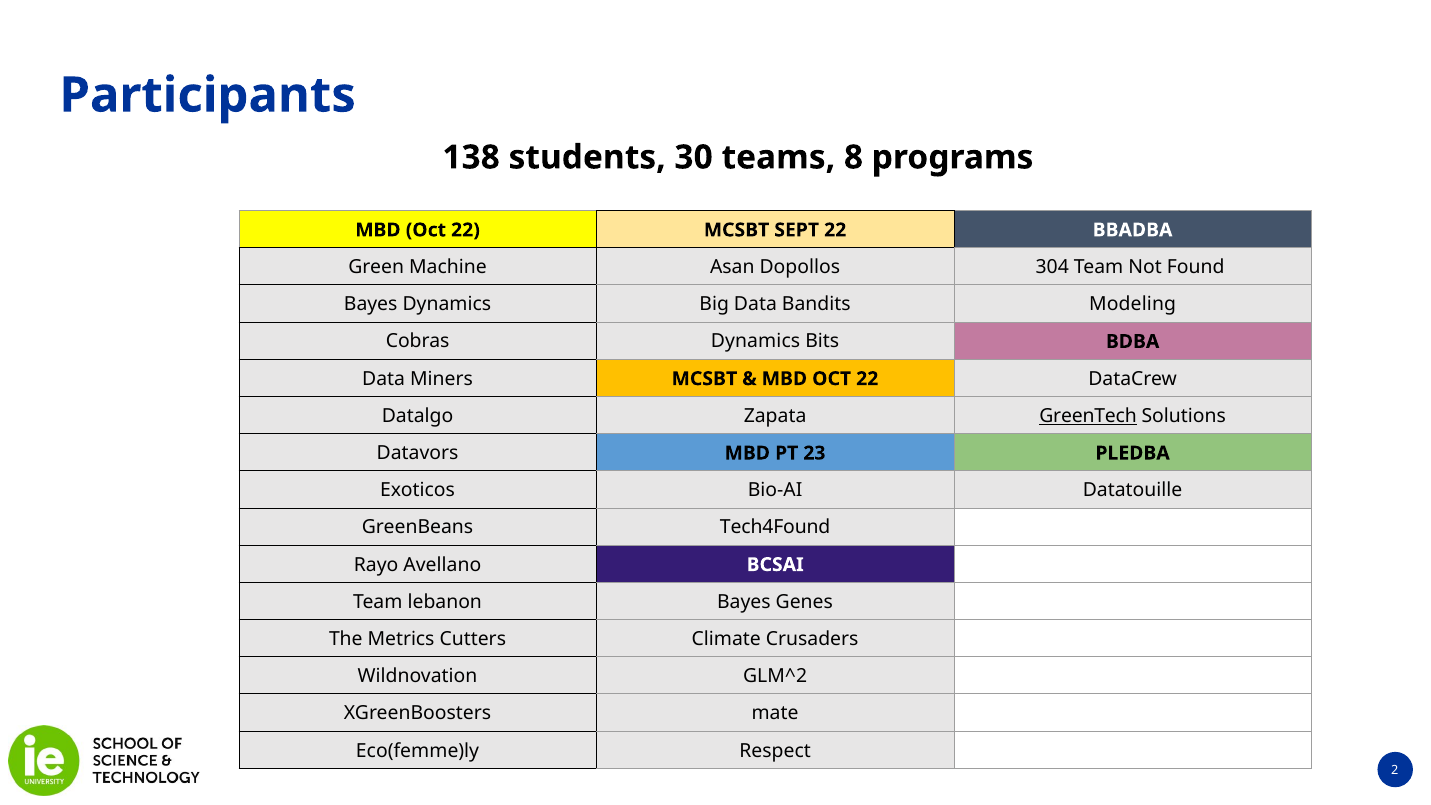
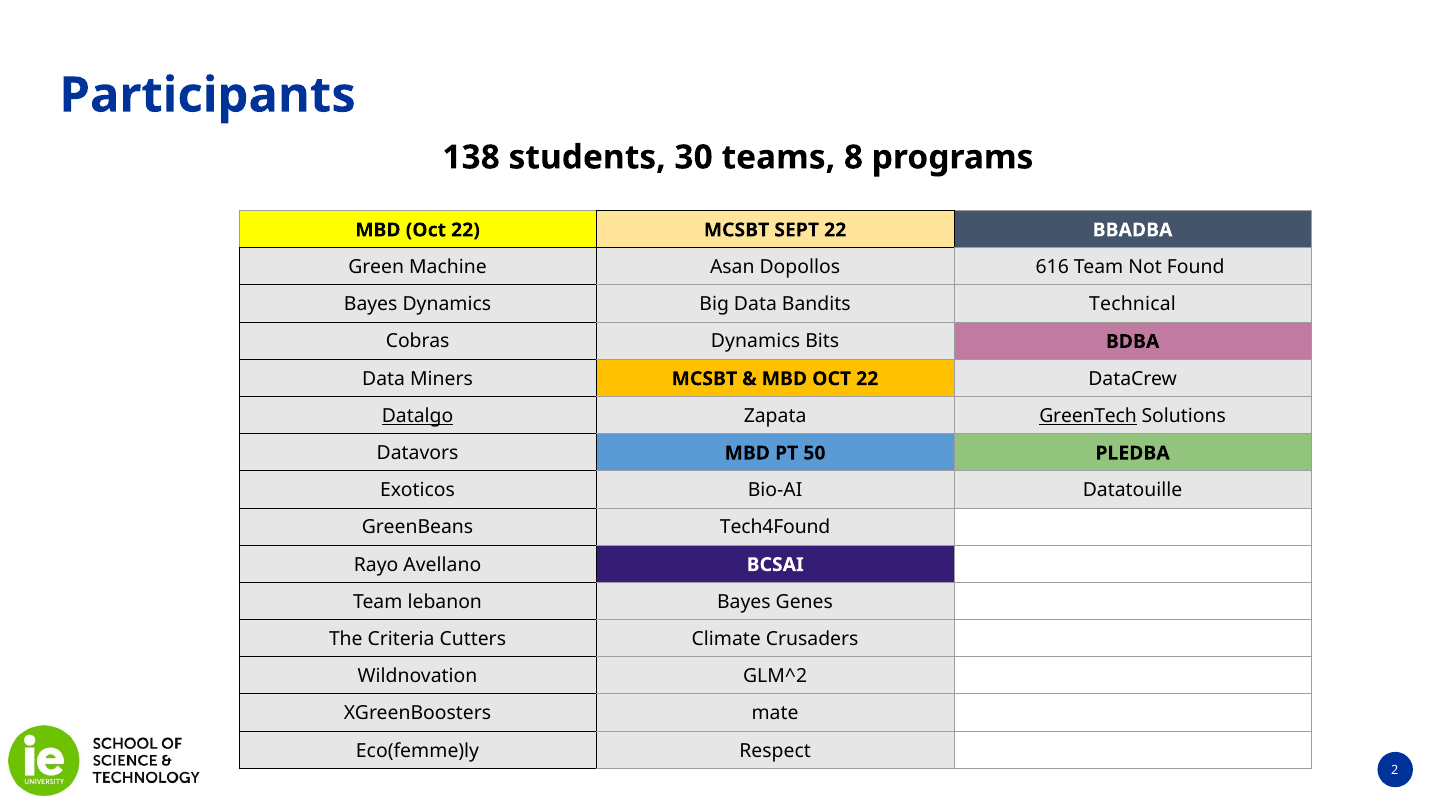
304: 304 -> 616 (1052, 267)
Modeling: Modeling -> Technical (1133, 304)
Datalgo underline: none -> present (418, 416)
23: 23 -> 50 (814, 453)
Metrics: Metrics -> Criteria (401, 639)
